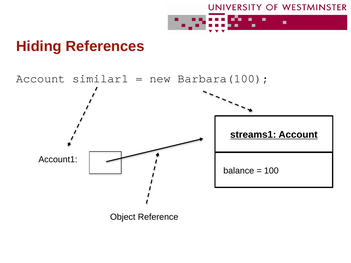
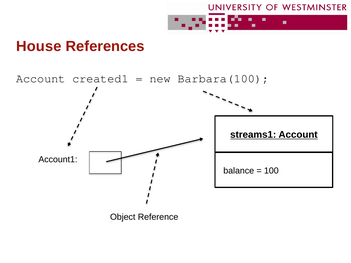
Hiding: Hiding -> House (39, 46)
similar1: similar1 -> created1 (100, 79)
